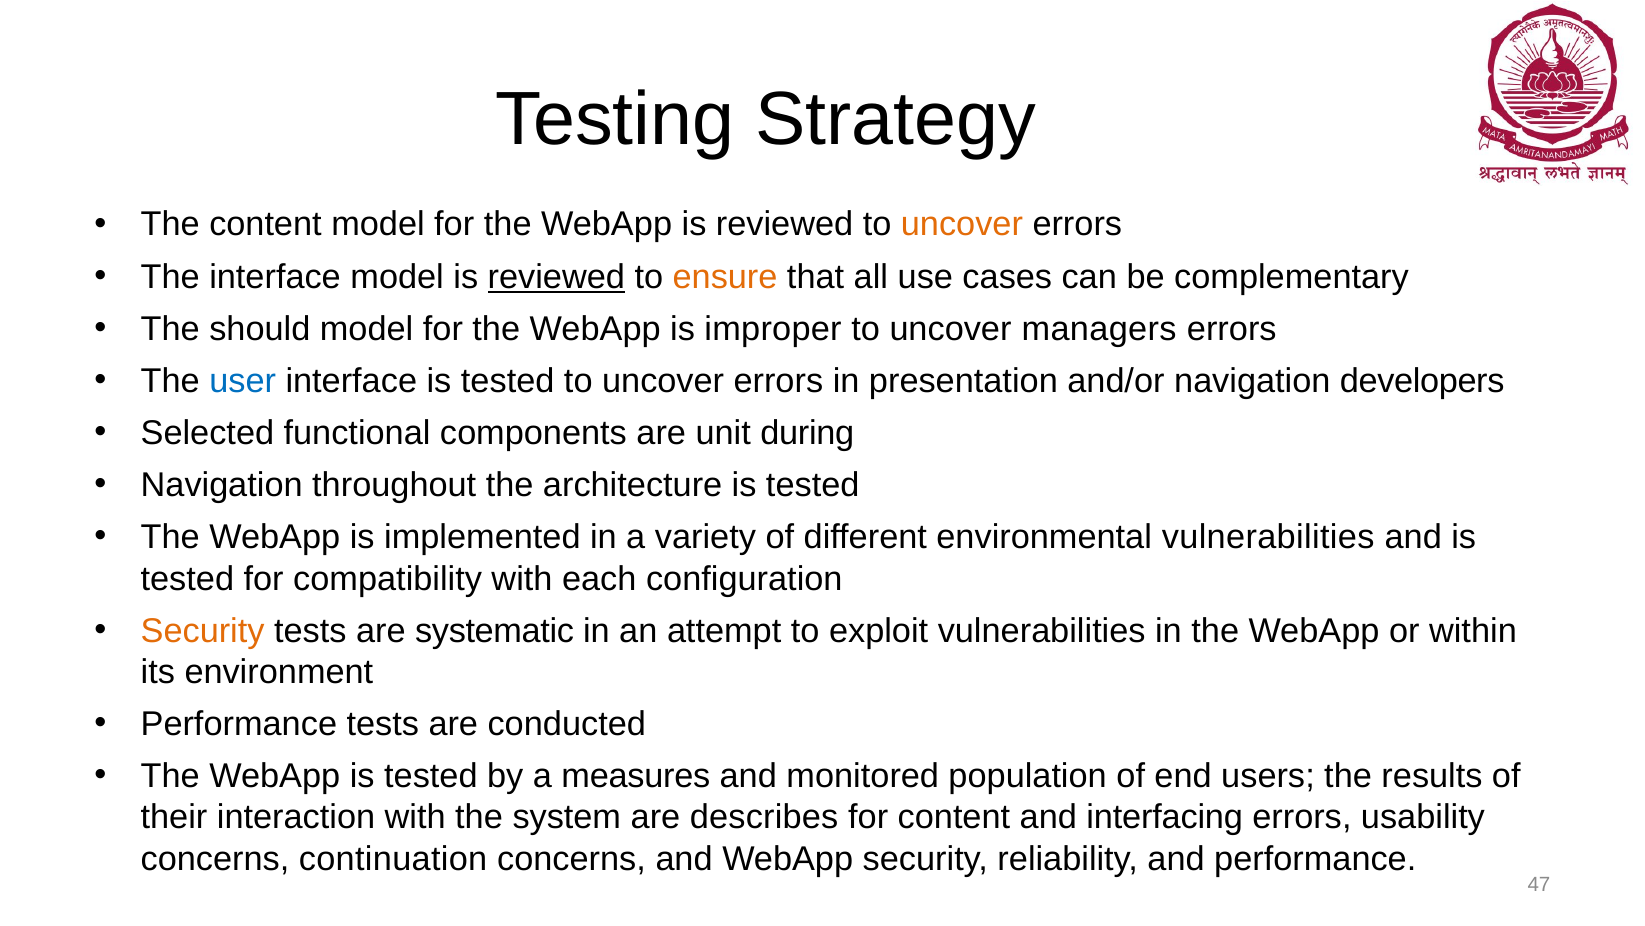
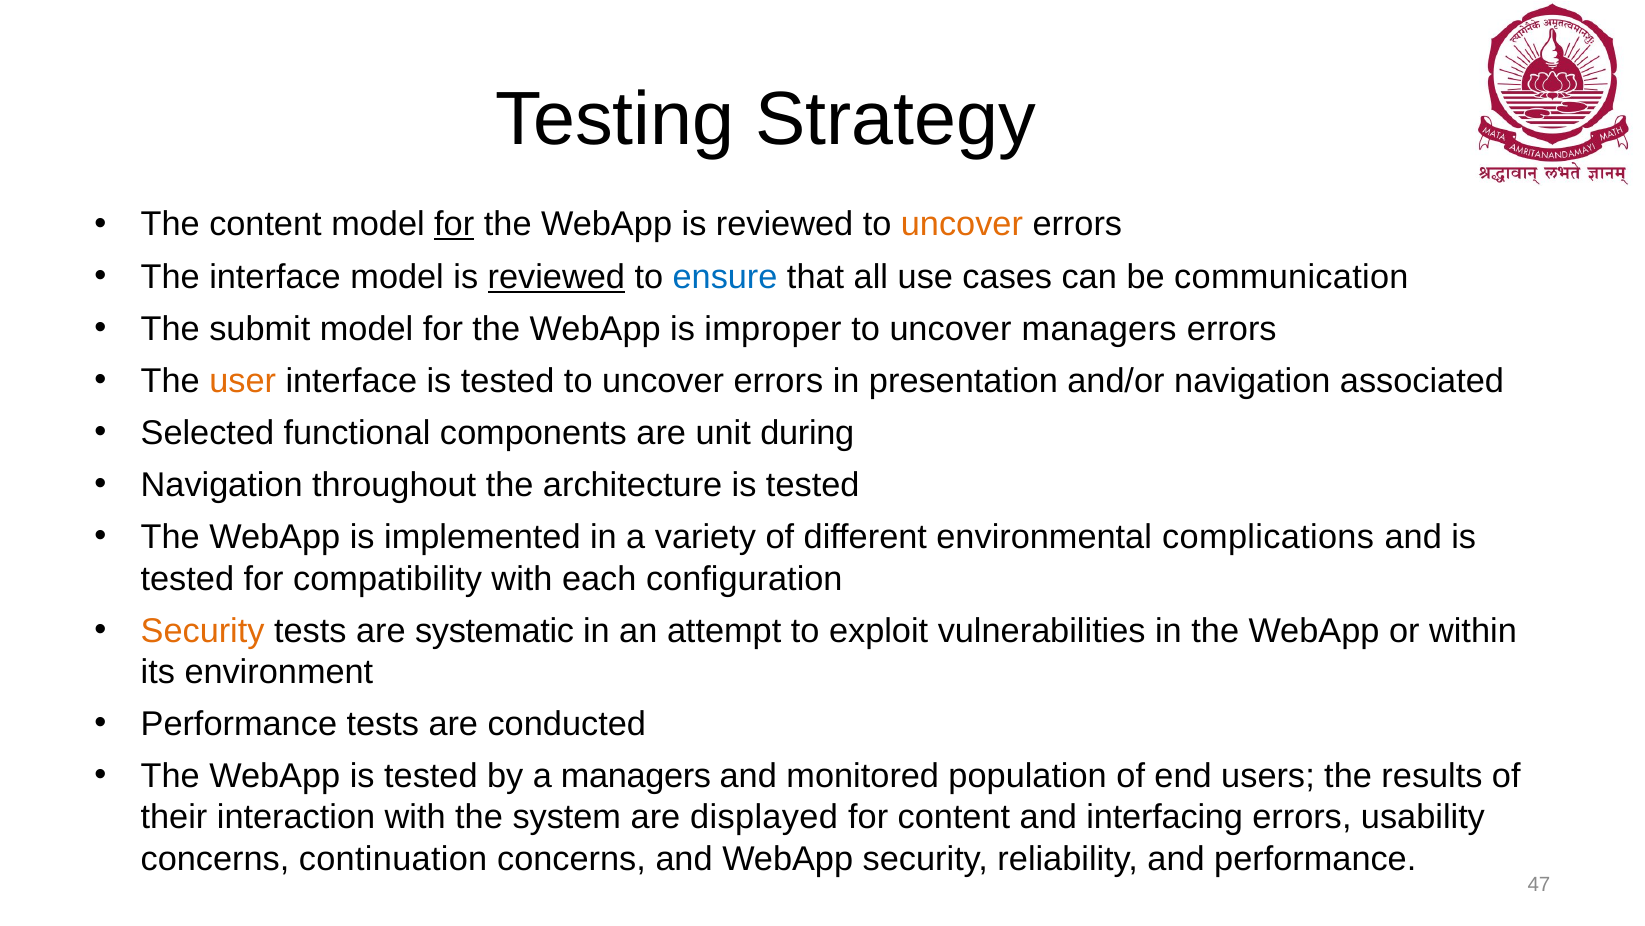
for underline: none -> present (454, 225)
ensure colour: orange -> blue (725, 277)
complementary: complementary -> communication (1291, 277)
should: should -> submit (260, 329)
user colour: blue -> orange (243, 381)
developers: developers -> associated (1422, 381)
environmental vulnerabilities: vulnerabilities -> complications (1268, 537)
a measures: measures -> managers (636, 776)
describes: describes -> displayed (764, 817)
